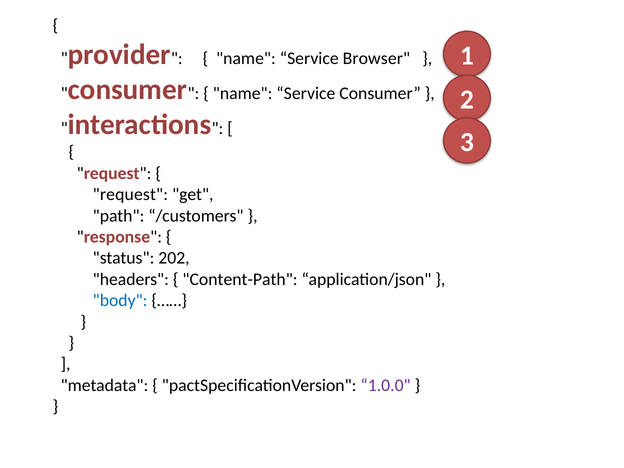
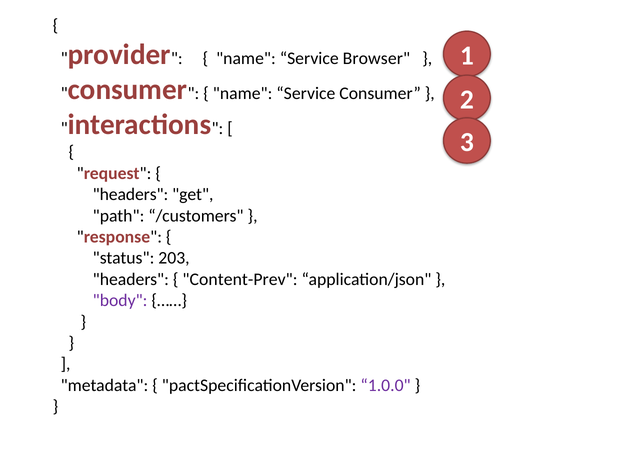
request: request -> headers (130, 194)
202: 202 -> 203 (174, 258)
Content-Path: Content-Path -> Content-Prev (240, 279)
body colour: blue -> purple (120, 301)
